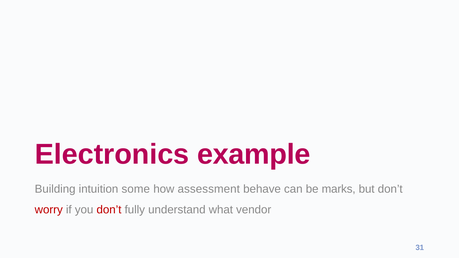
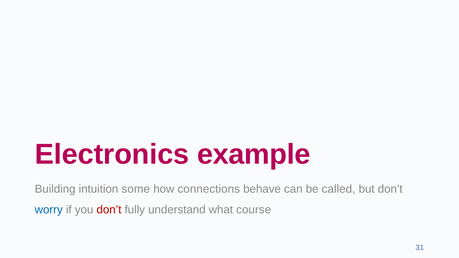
assessment: assessment -> connections (209, 189)
marks: marks -> called (339, 189)
worry colour: red -> blue (49, 210)
vendor: vendor -> course (254, 210)
